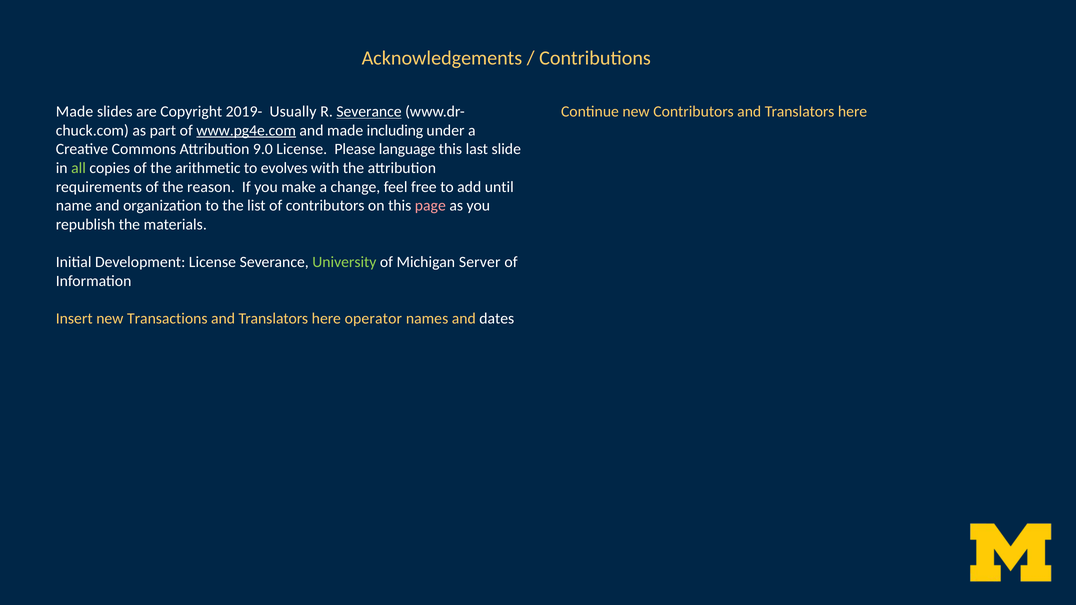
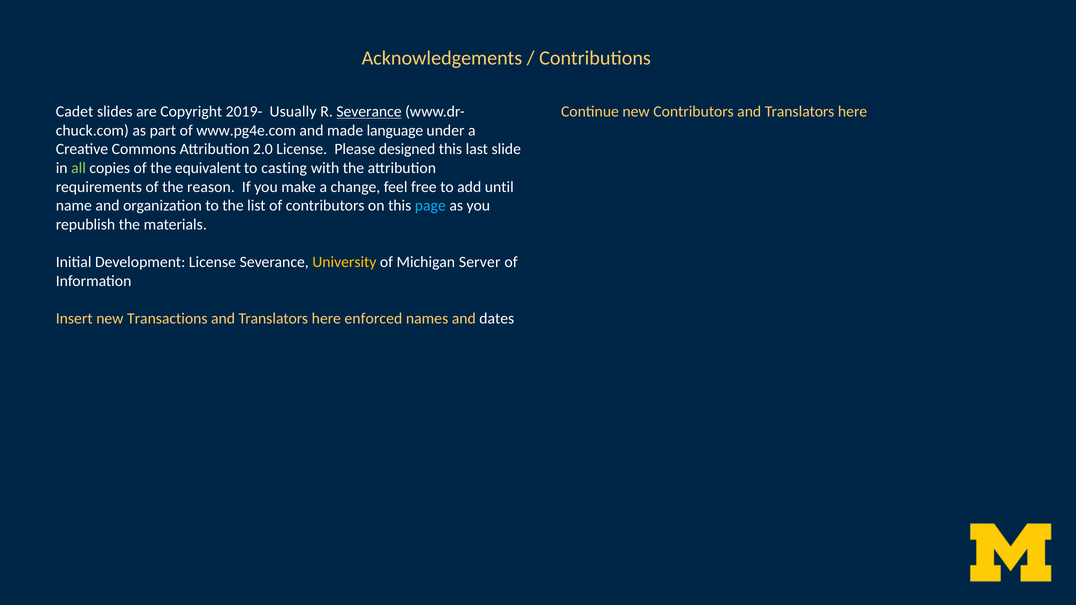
Made: Made -> Cadet (75, 112)
www.pg4e.com underline: present -> none (246, 130)
including: including -> language (395, 130)
9.0: 9.0 -> 2.0 (263, 149)
language: language -> designed (407, 149)
arithmetic: arithmetic -> equivalent (208, 168)
evolves: evolves -> casting (284, 168)
page colour: pink -> light blue (430, 206)
University colour: light green -> yellow (344, 262)
operator: operator -> enforced (373, 319)
